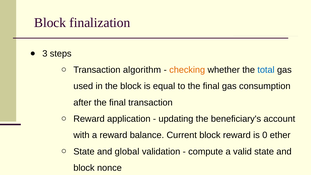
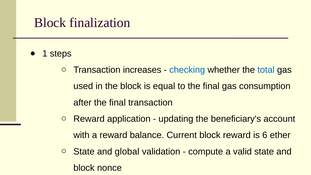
3: 3 -> 1 (45, 54)
algorithm: algorithm -> increases (142, 70)
checking colour: orange -> blue (187, 70)
0: 0 -> 6 (265, 135)
